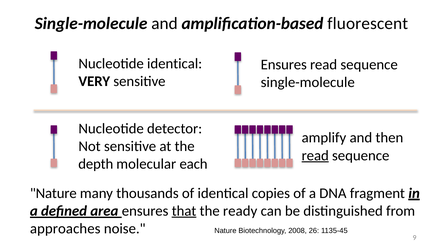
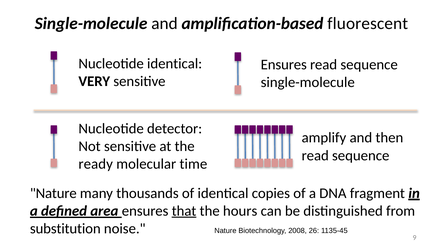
read underline: present -> none (315, 156)
depth: depth -> ready (96, 164)
each: each -> time (193, 164)
ready: ready -> hours (240, 211)
approaches: approaches -> substitution (65, 229)
